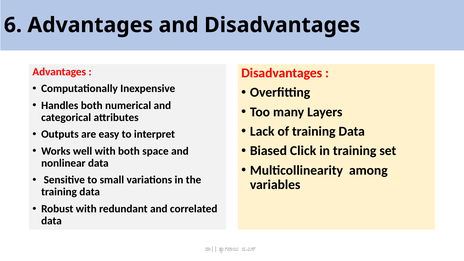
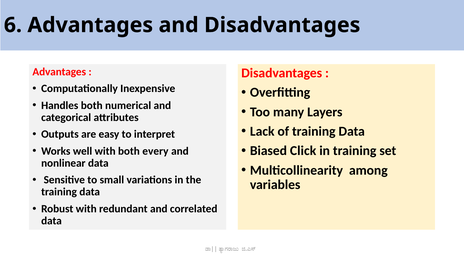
space: space -> every (155, 151)
